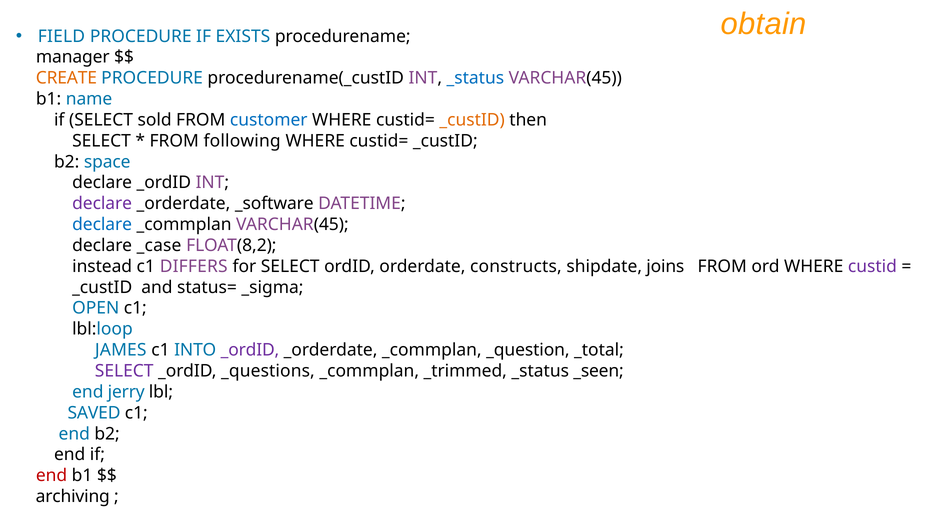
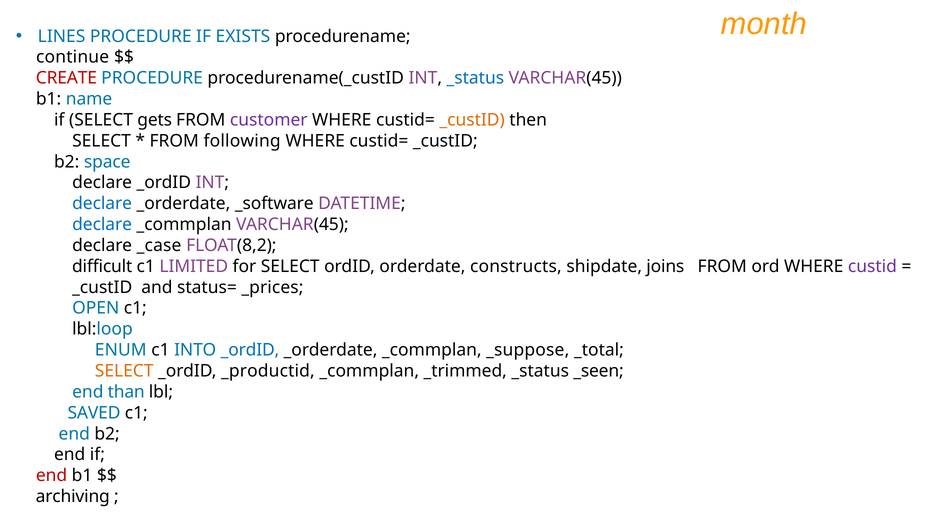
obtain: obtain -> month (764, 24)
FIELD: FIELD -> LINES (62, 36)
manager: manager -> continue (73, 57)
CREATE colour: orange -> red (66, 78)
sold: sold -> gets (155, 120)
customer colour: blue -> purple (269, 120)
declare colour: purple -> blue (102, 204)
instead: instead -> difficult (102, 266)
DIFFERS: DIFFERS -> LIMITED (194, 266)
_sigma: _sigma -> _prices (272, 287)
JAMES: JAMES -> ENUM (121, 350)
_ordID colour: purple -> blue (250, 350)
_question: _question -> _suppose (528, 350)
SELECT colour: purple -> orange (124, 371)
_questions: _questions -> _productid (268, 371)
jerry: jerry -> than (126, 392)
